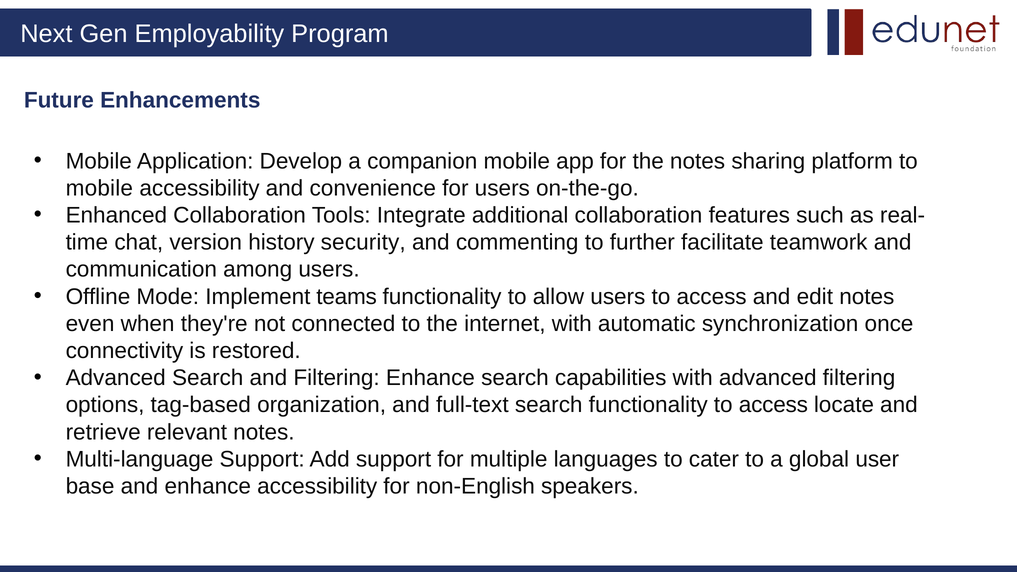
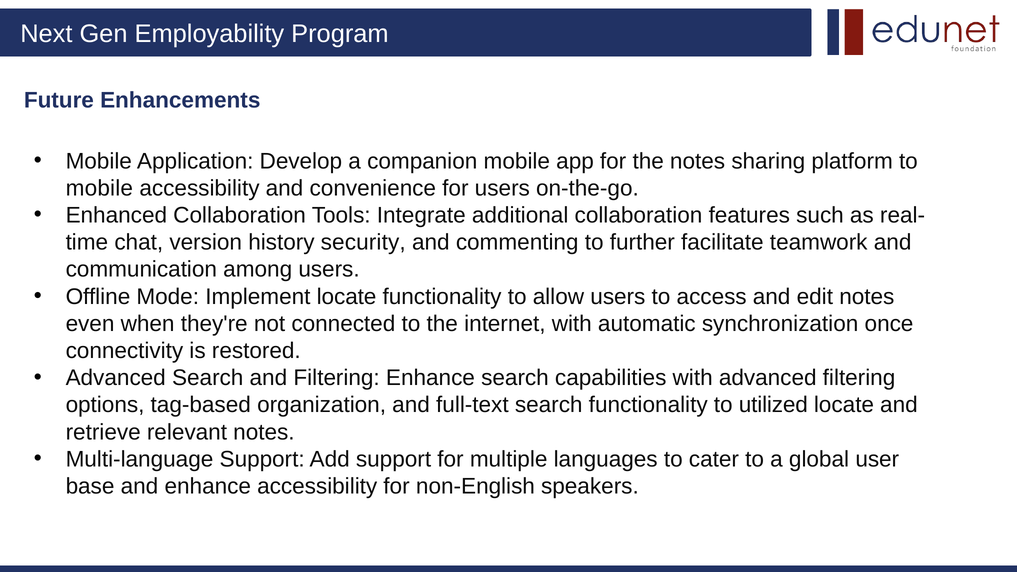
Implement teams: teams -> locate (347, 297)
functionality to access: access -> utilized (773, 405)
